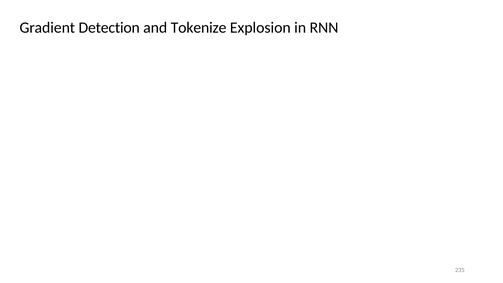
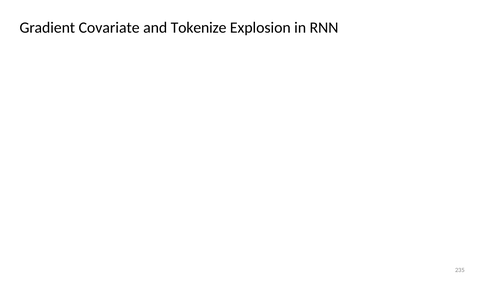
Detection: Detection -> Covariate (109, 28)
